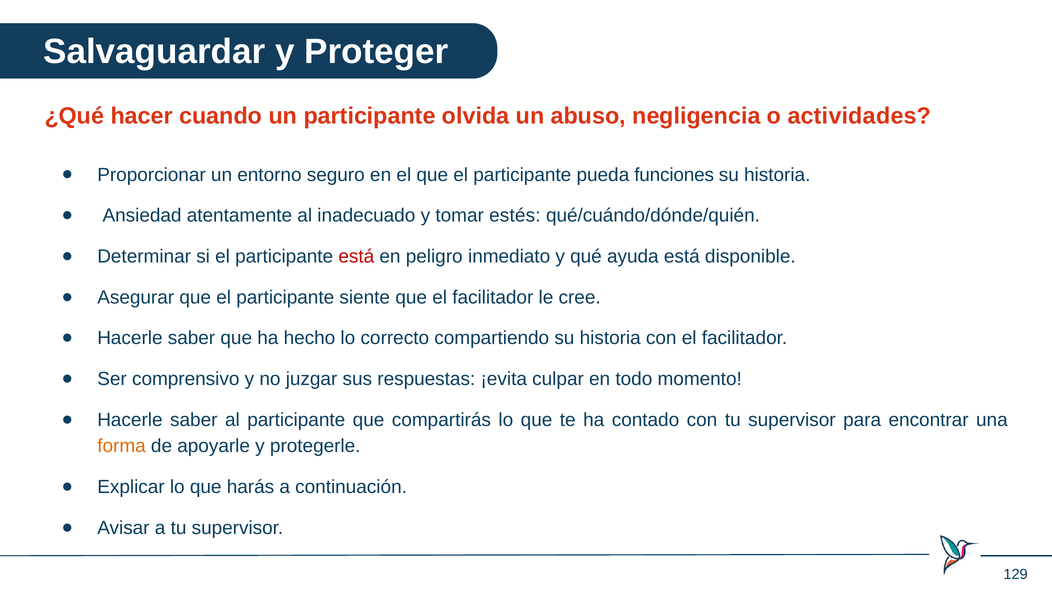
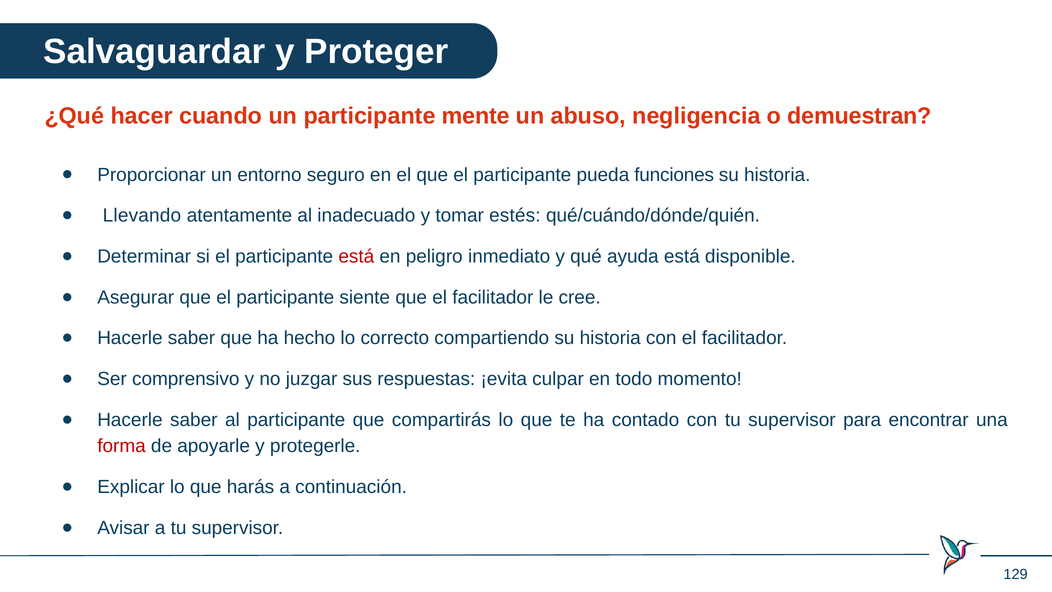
olvida: olvida -> mente (476, 116)
actividades: actividades -> demuestran (860, 116)
Ansiedad: Ansiedad -> Llevando (142, 216)
forma colour: orange -> red (122, 446)
